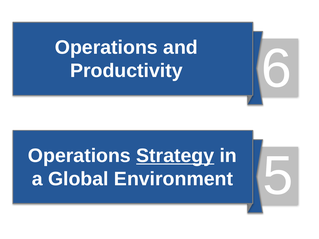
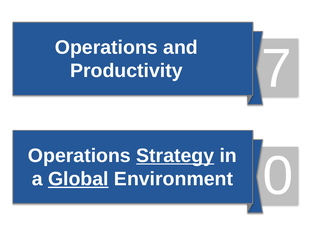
6: 6 -> 7 (276, 69)
Global underline: none -> present (78, 179)
5: 5 -> 0 (278, 176)
